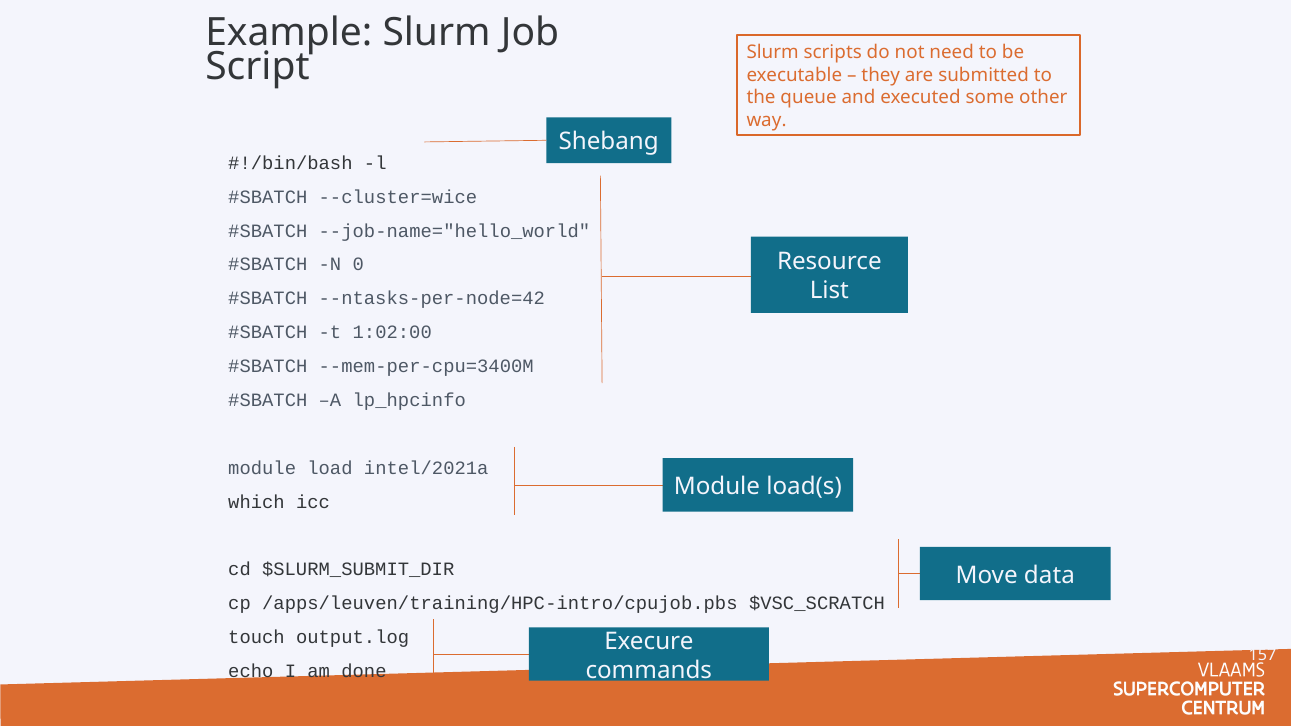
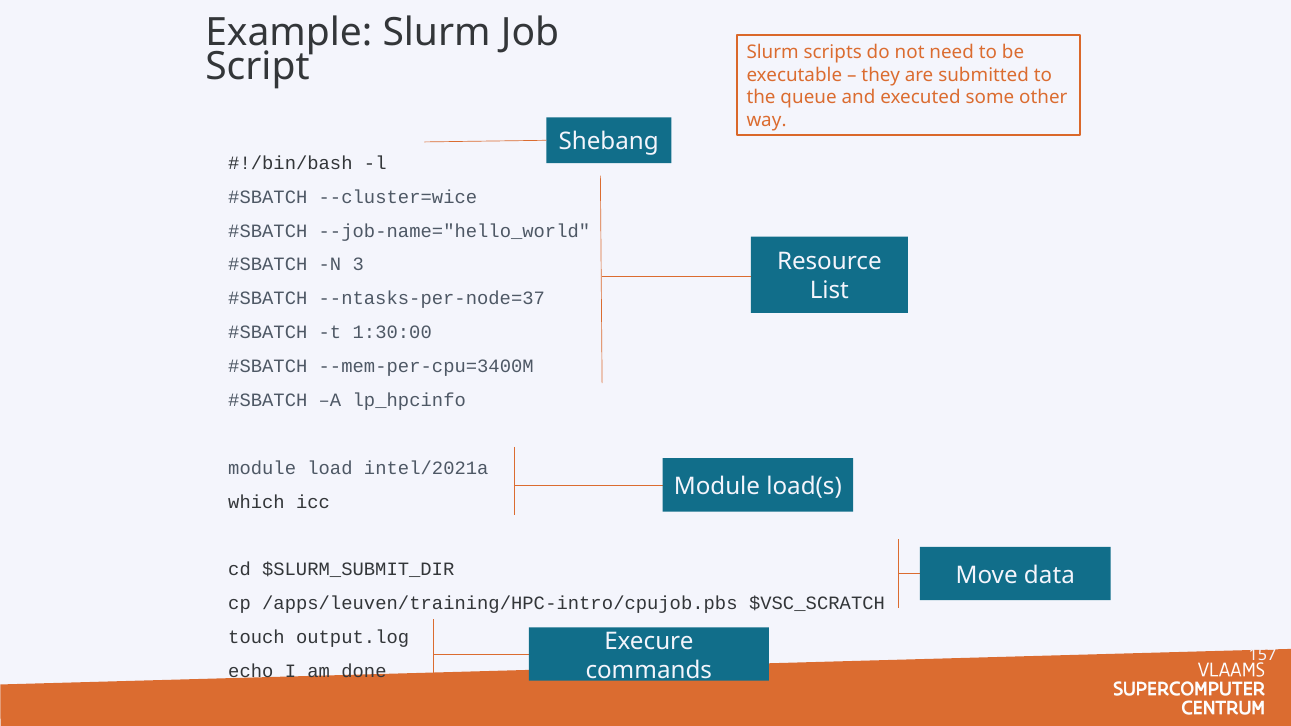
0: 0 -> 3 (358, 265)
--ntasks-per-node=42: --ntasks-per-node=42 -> --ntasks-per-node=37 (432, 299)
1:02:00: 1:02:00 -> 1:30:00 (392, 333)
